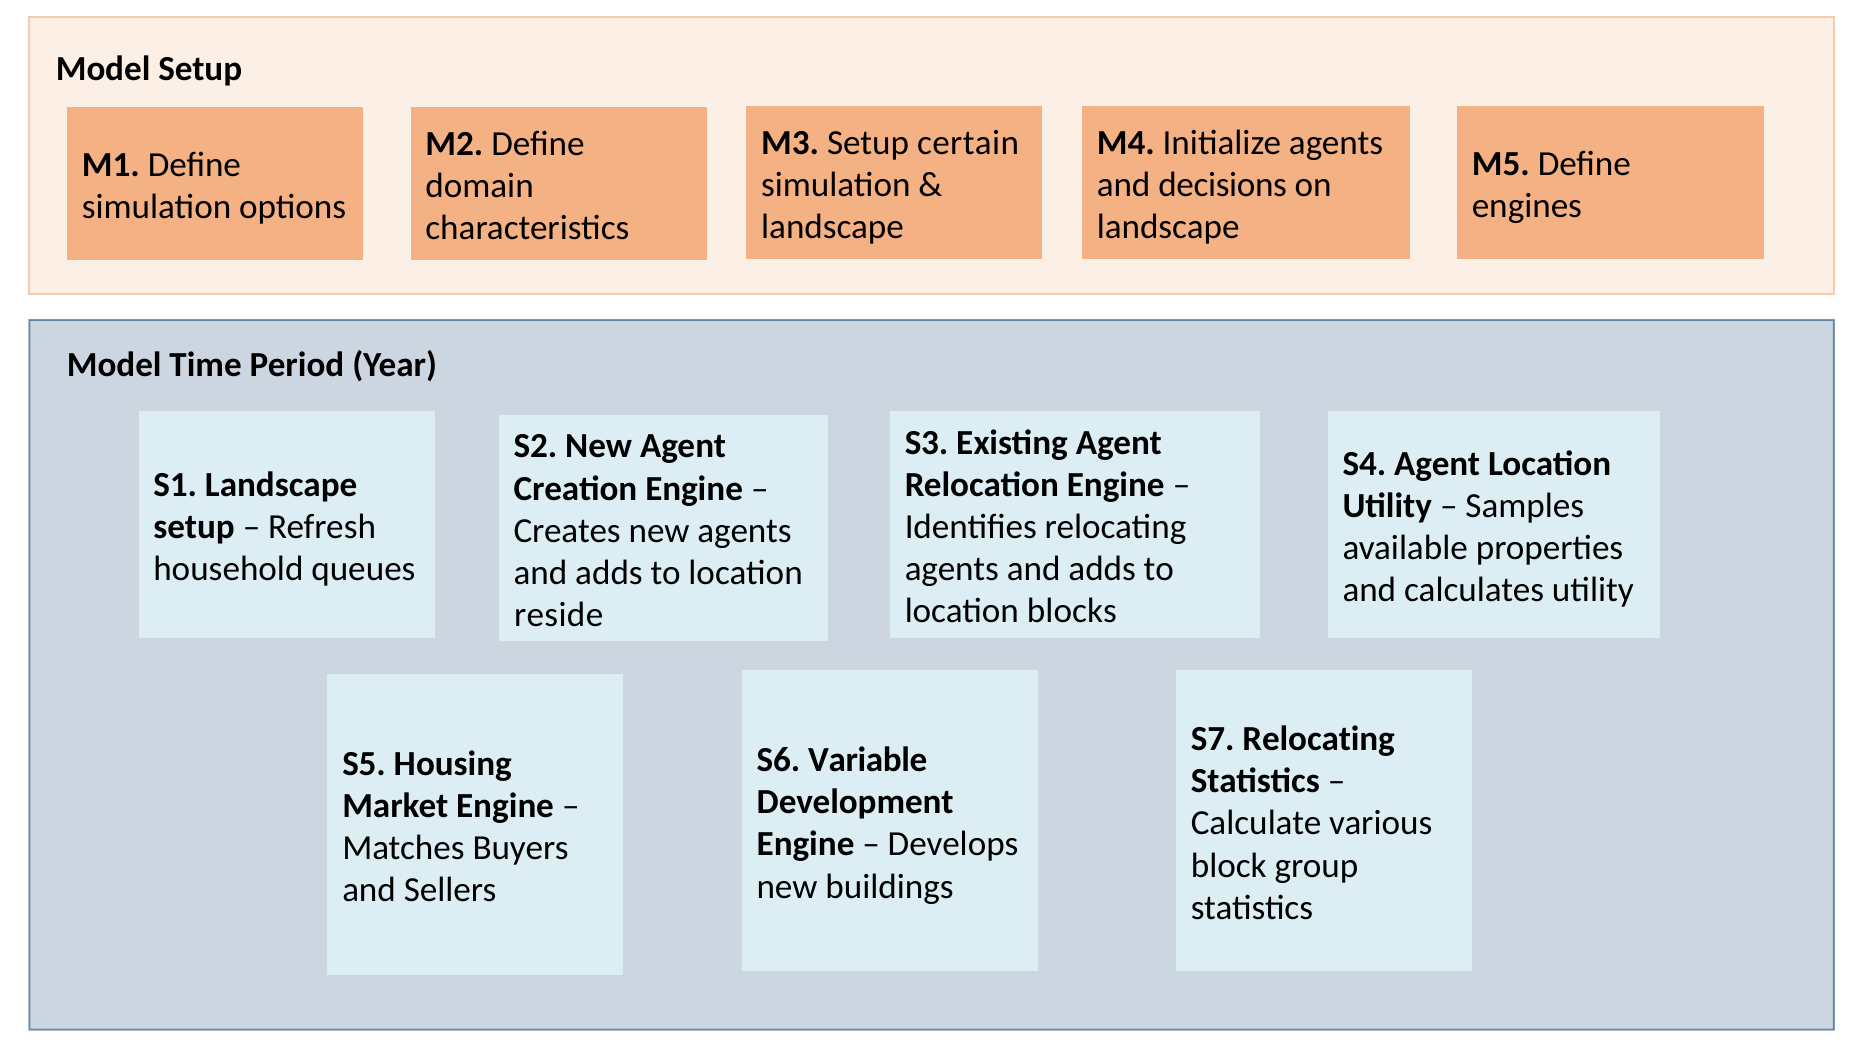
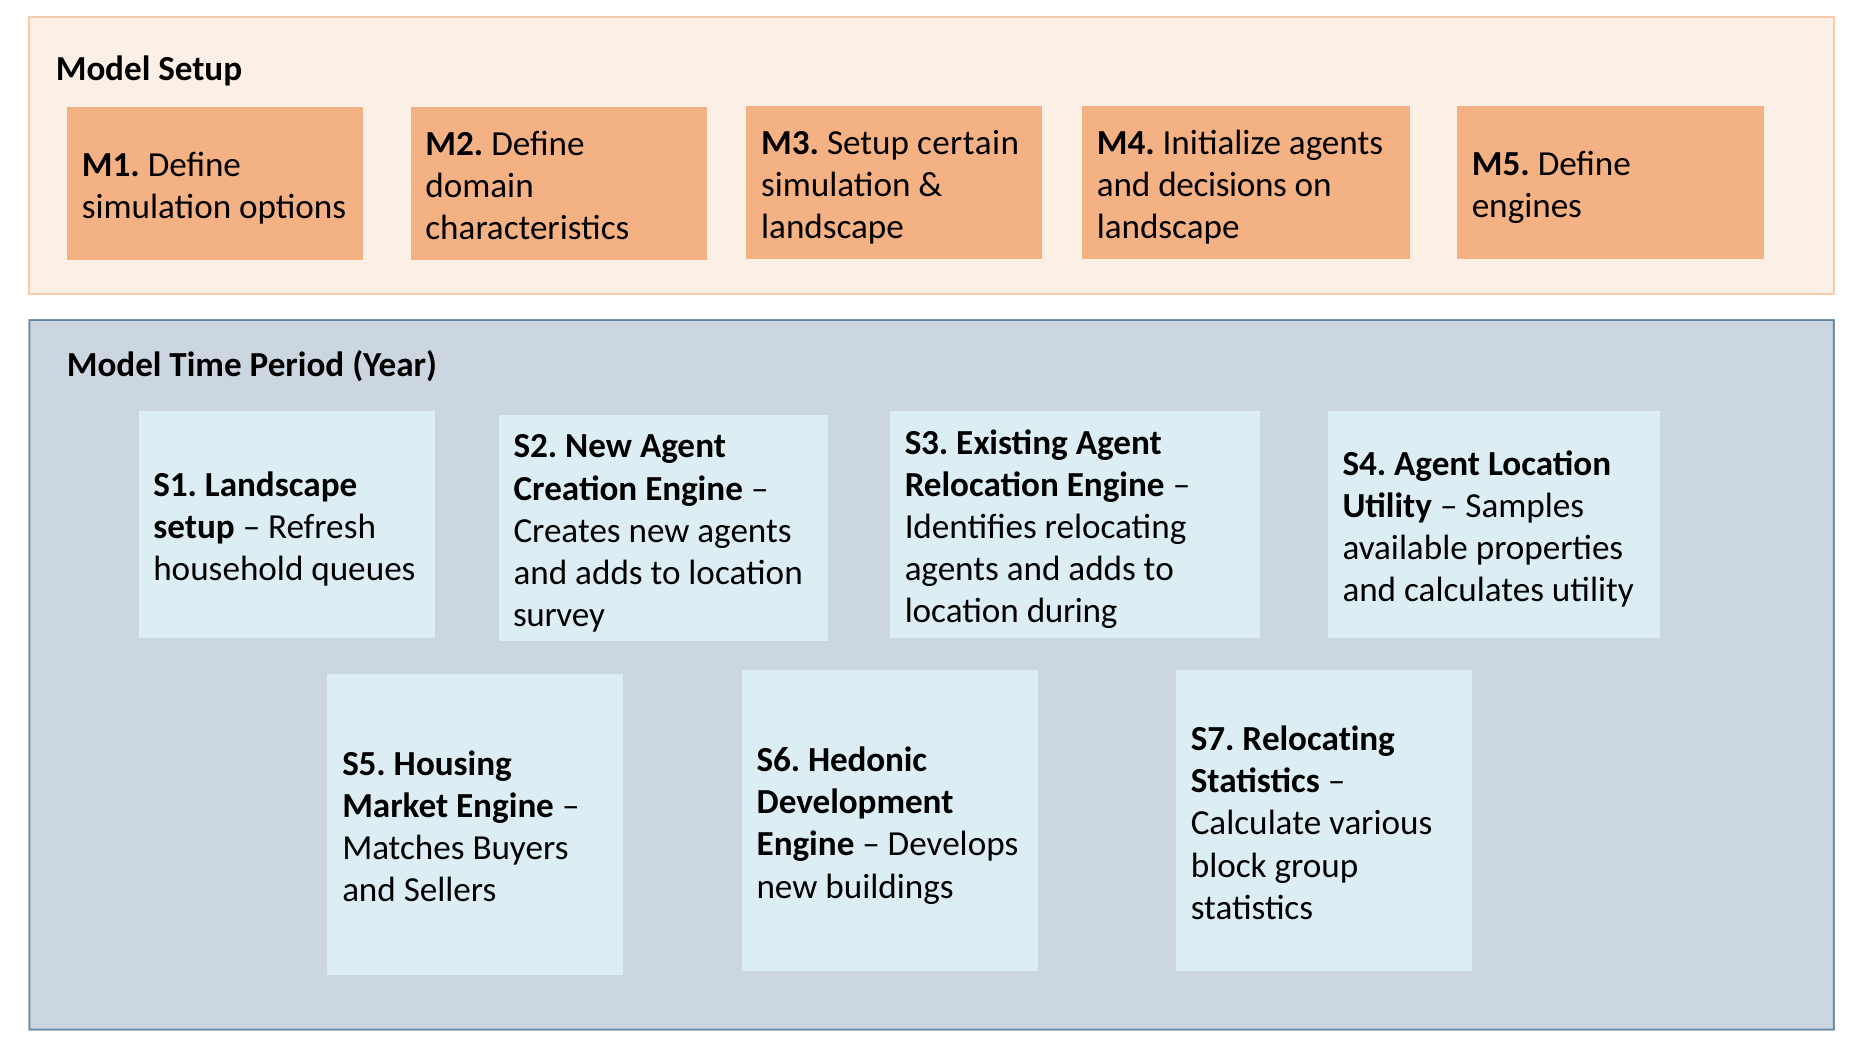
blocks: blocks -> during (1072, 611)
reside: reside -> survey (559, 615)
Variable: Variable -> Hedonic (868, 760)
